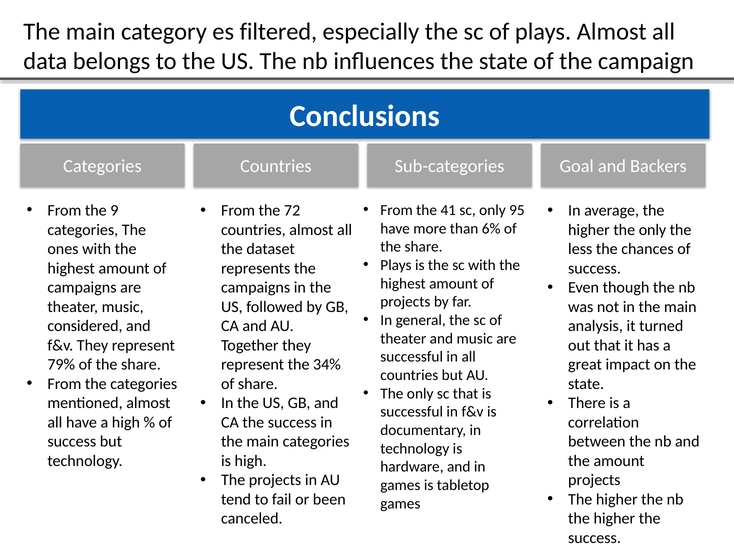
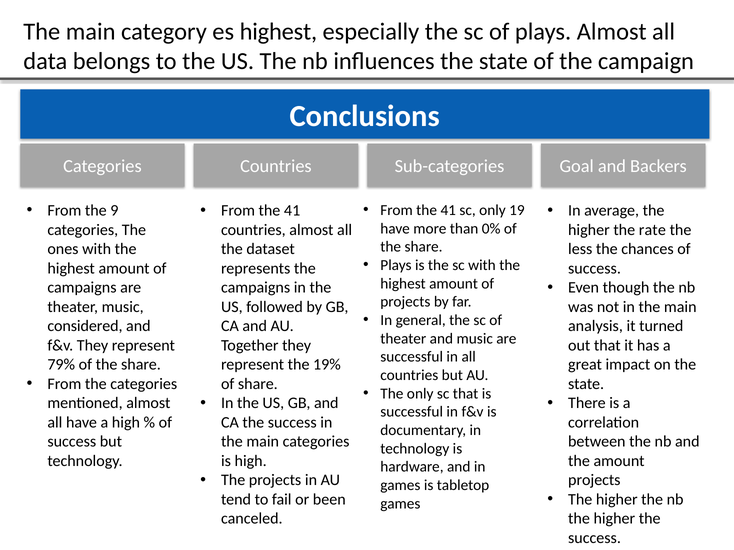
es filtered: filtered -> highest (278, 32)
95: 95 -> 19 (517, 210)
72: 72 -> 41 (292, 211)
6%: 6% -> 0% (491, 229)
higher the only: only -> rate (652, 230)
34%: 34% -> 19% (327, 365)
